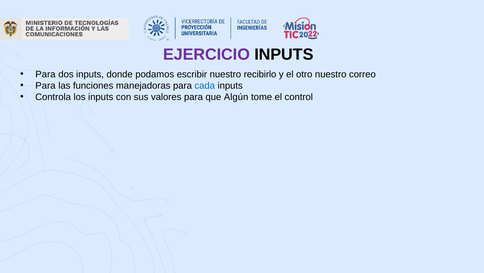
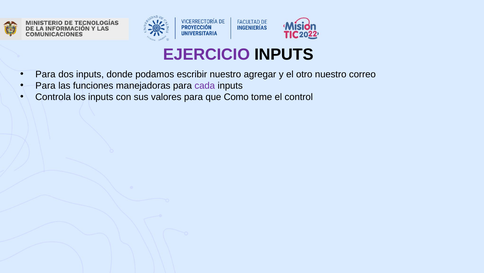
recibirlo: recibirlo -> agregar (260, 74)
cada colour: blue -> purple (205, 85)
Algún: Algún -> Como (236, 97)
